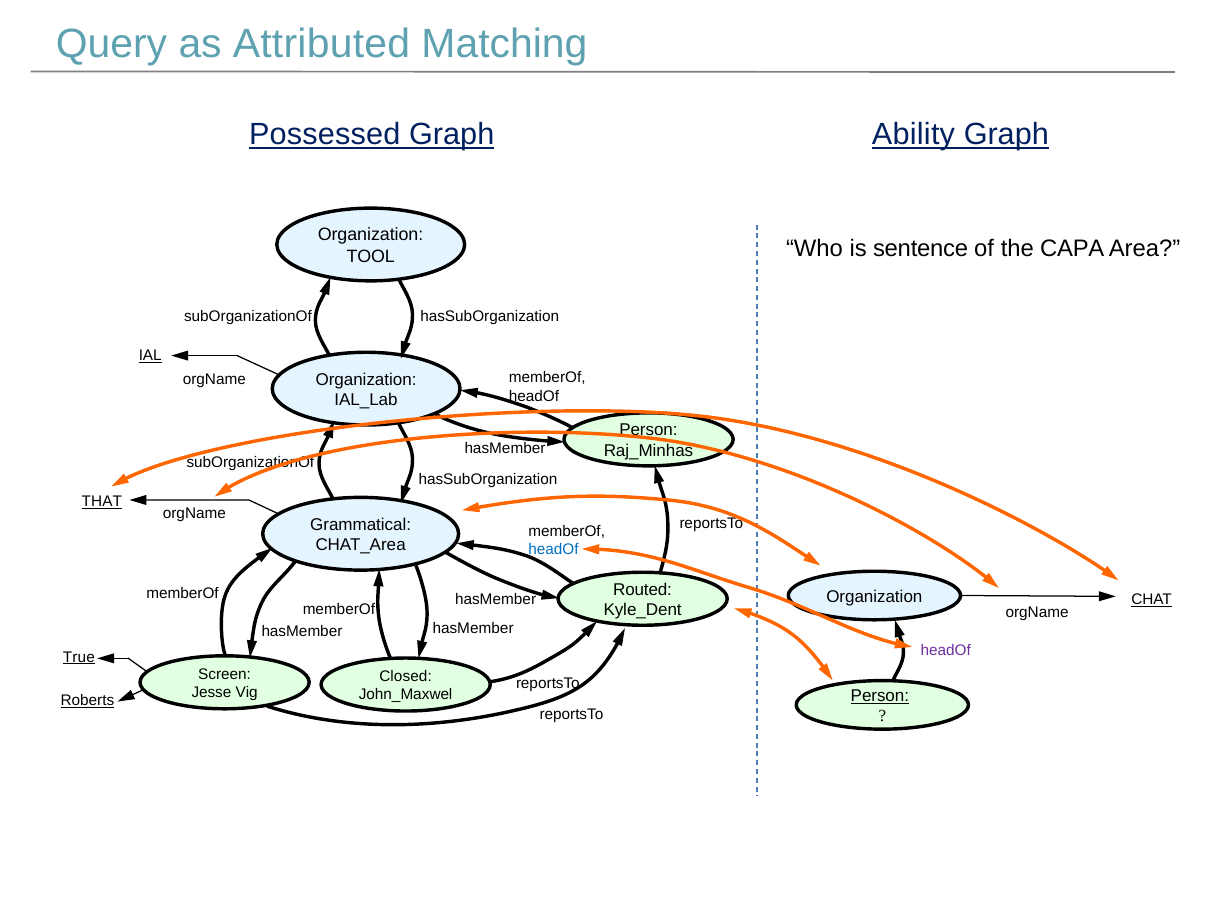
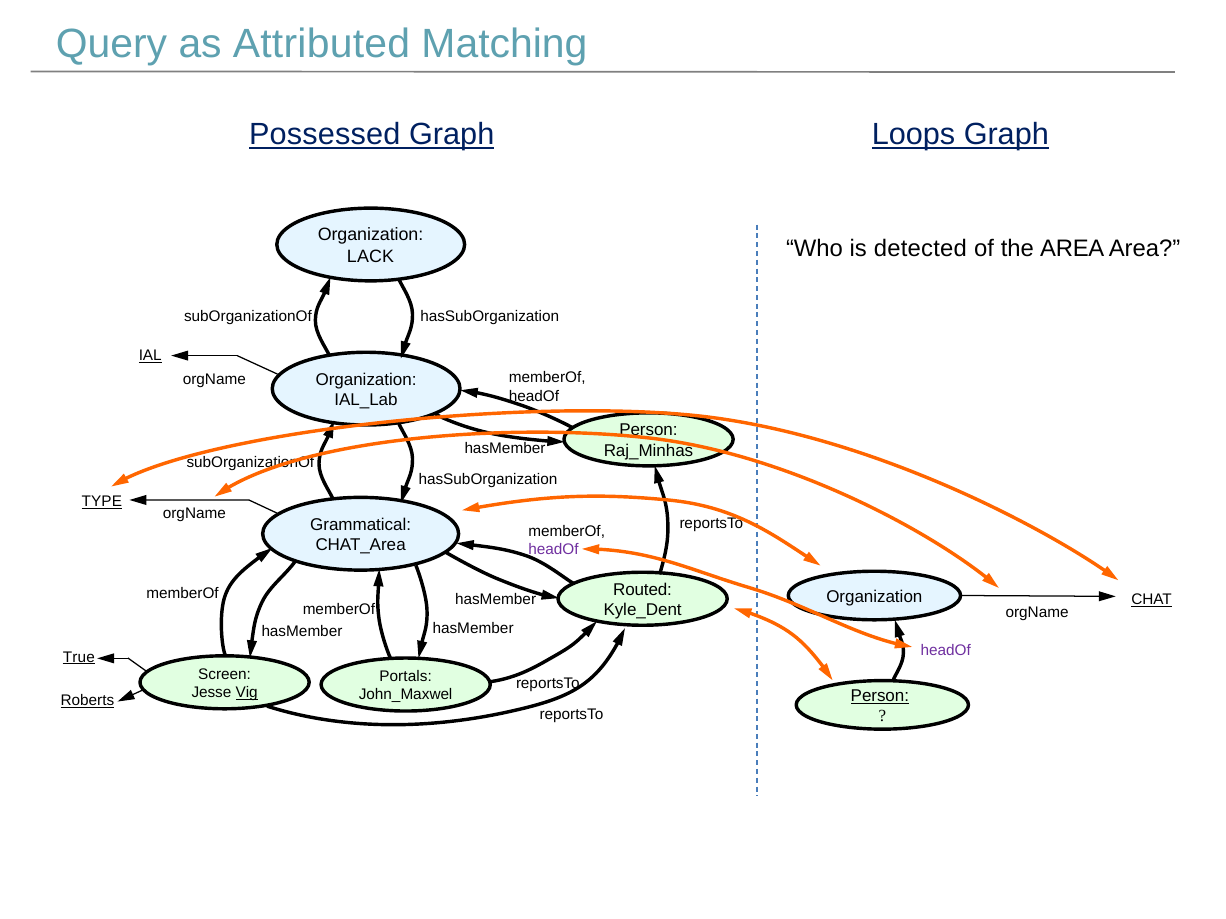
Ability: Ability -> Loops (914, 135)
sentence: sentence -> detected (920, 249)
the CAPA: CAPA -> AREA (1072, 249)
TOOL: TOOL -> LACK (371, 257)
THAT: THAT -> TYPE (102, 502)
headOf colour: blue -> purple (554, 550)
Closed: Closed -> Portals (406, 677)
Vig underline: none -> present (247, 693)
